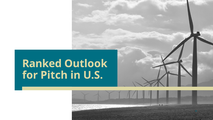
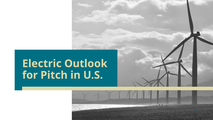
Ranked: Ranked -> Electric (42, 64)
